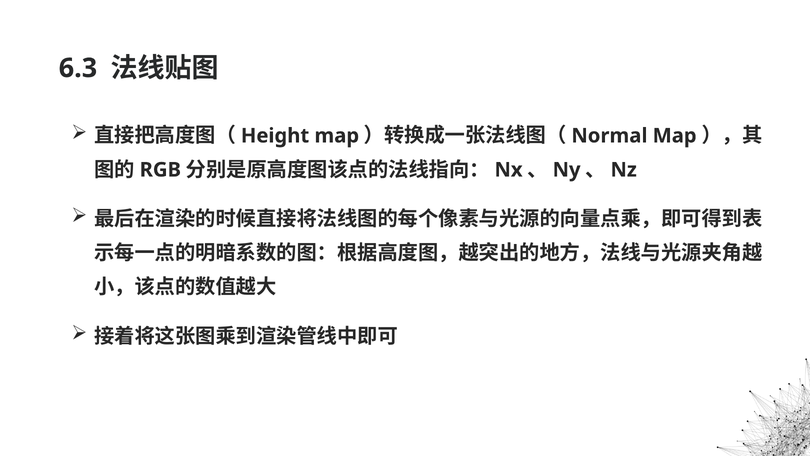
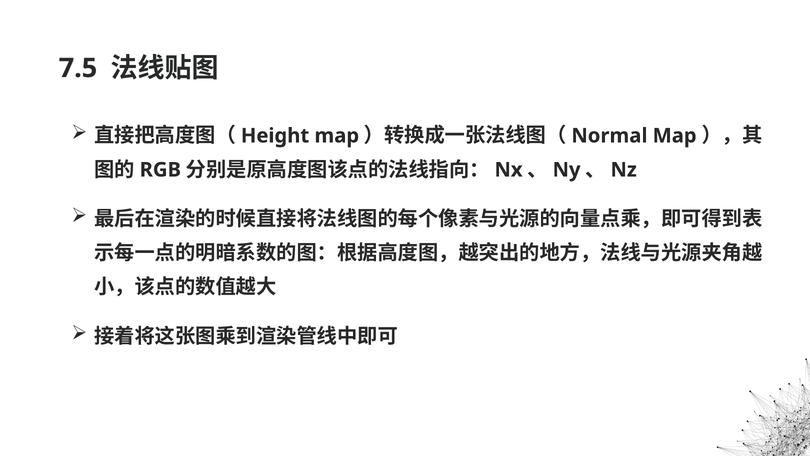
6.3: 6.3 -> 7.5 (78, 68)
